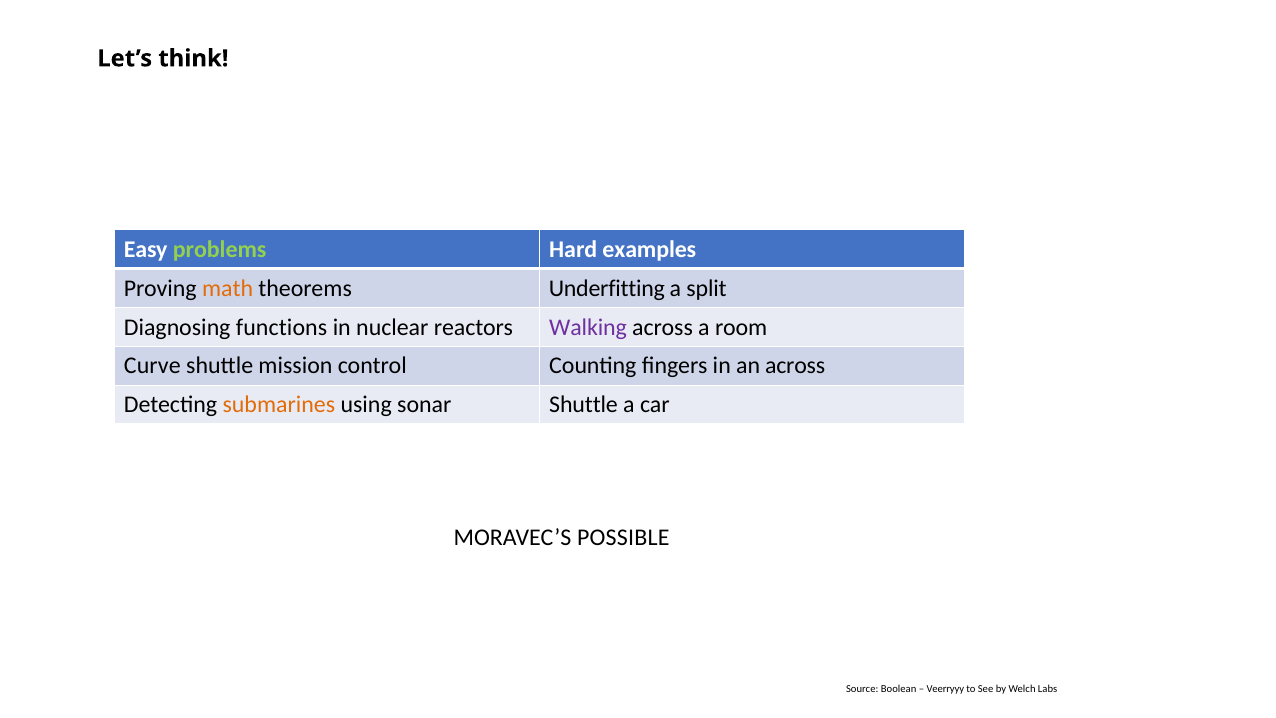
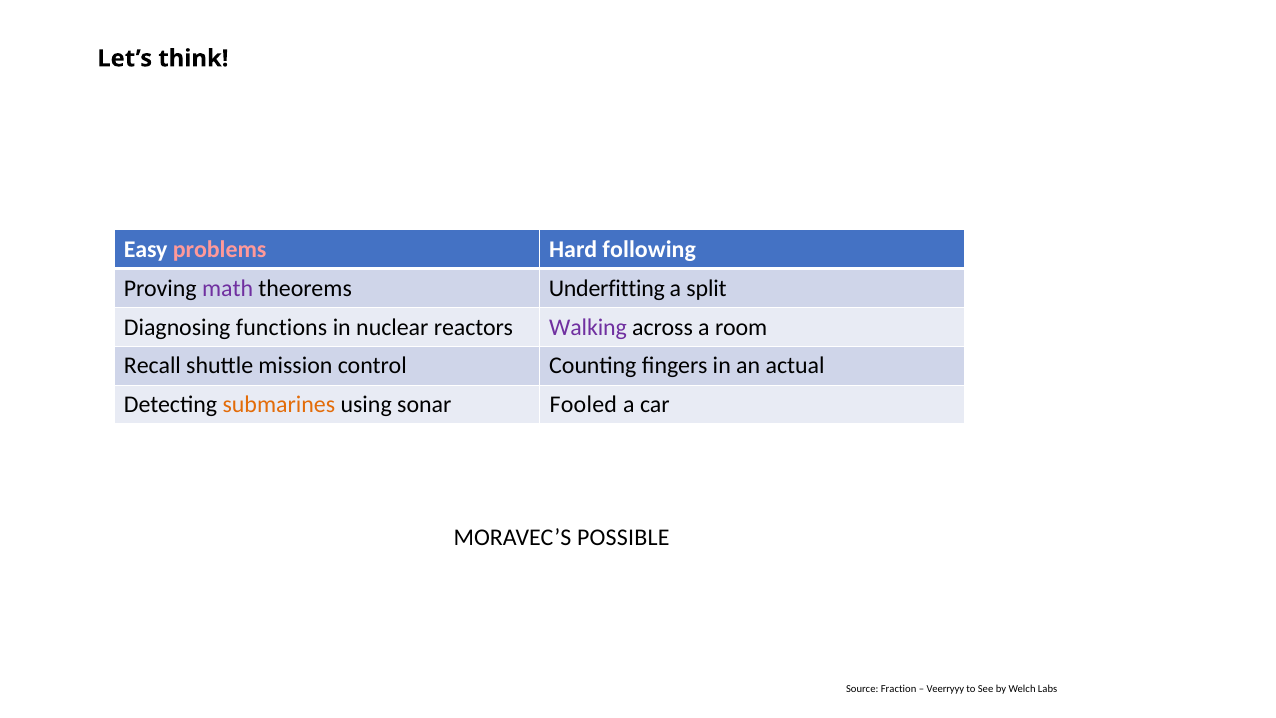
problems colour: light green -> pink (220, 250)
examples: examples -> following (649, 250)
math colour: orange -> purple (228, 288)
Curve: Curve -> Recall (152, 366)
an across: across -> actual (795, 366)
sonar Shuttle: Shuttle -> Fooled (583, 405)
Boolean: Boolean -> Fraction (899, 689)
